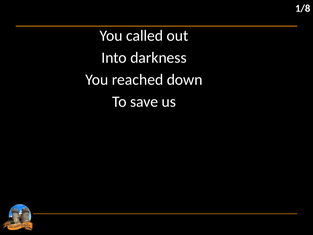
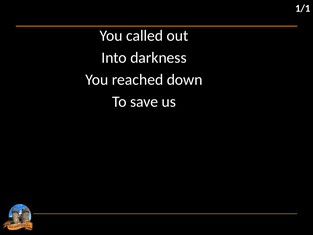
1/8: 1/8 -> 1/1 (303, 9)
